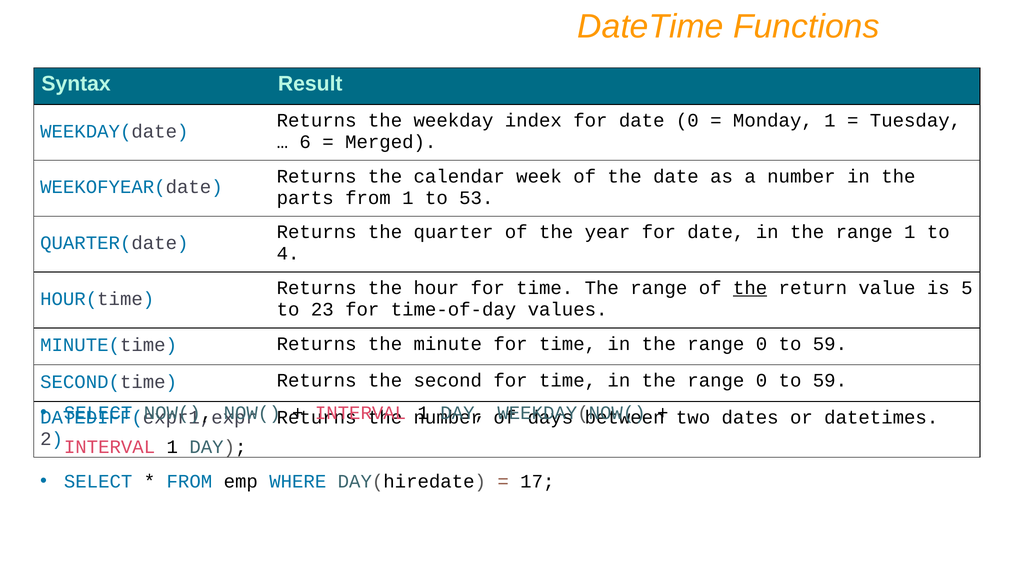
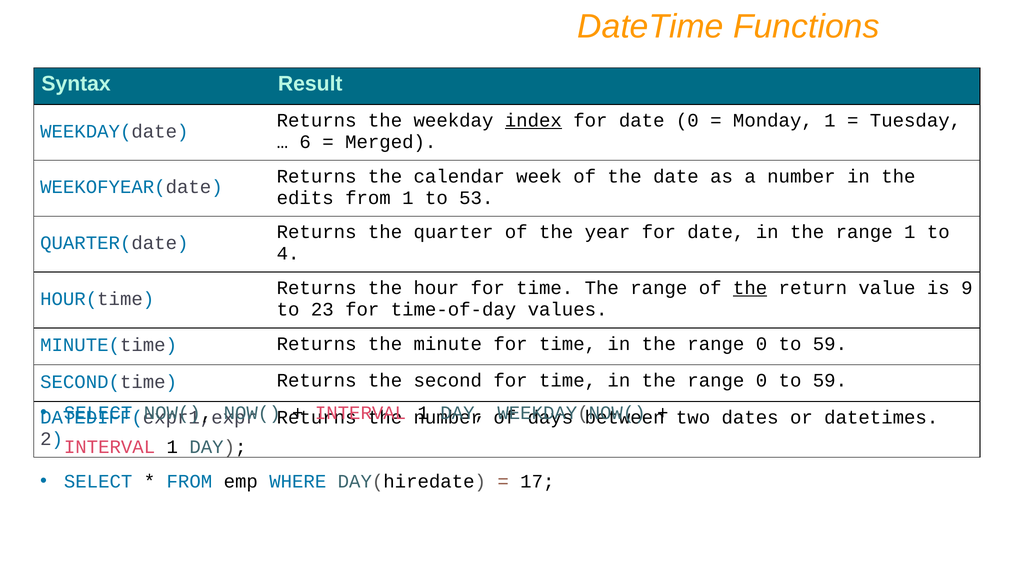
index underline: none -> present (533, 120)
parts: parts -> edits (305, 198)
5: 5 -> 9 (967, 288)
